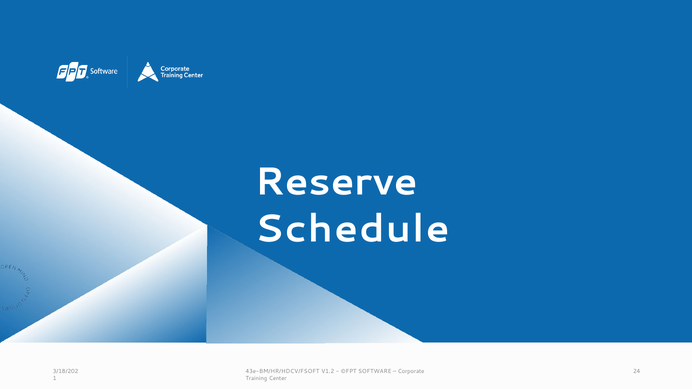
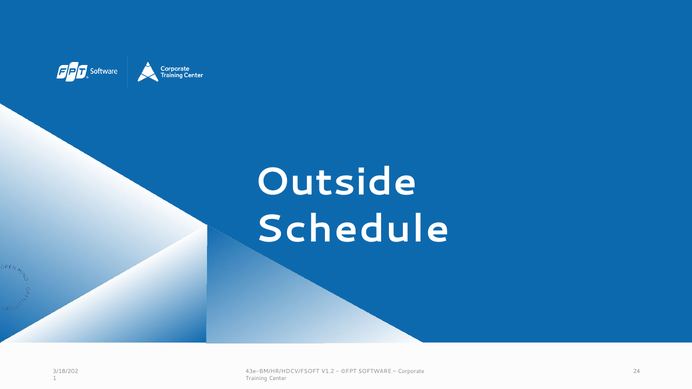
Reserve: Reserve -> Outside (336, 182)
